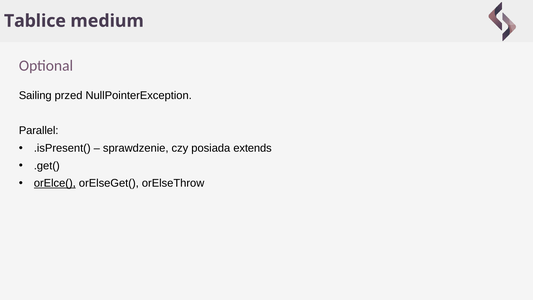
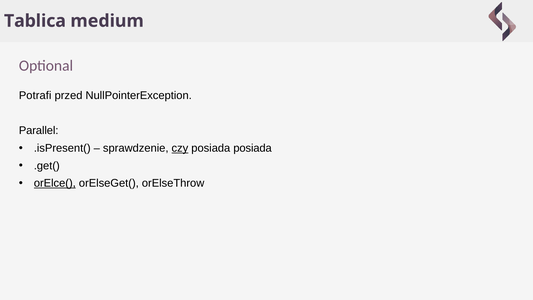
Tablice: Tablice -> Tablica (35, 21)
Sailing: Sailing -> Potrafi (35, 95)
czy underline: none -> present (180, 148)
posiada extends: extends -> posiada (253, 148)
